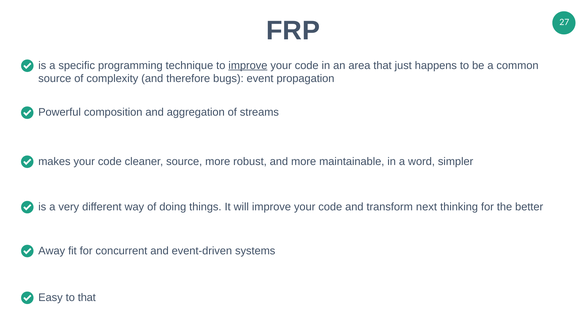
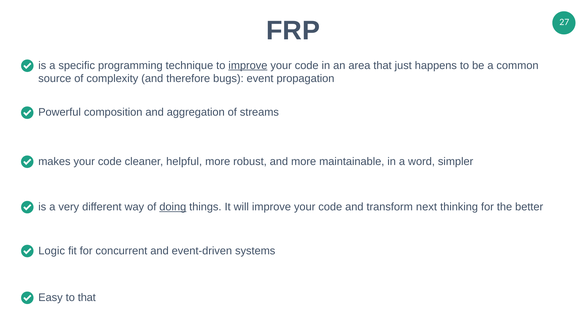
cleaner source: source -> helpful (184, 161)
doing underline: none -> present (173, 207)
Away: Away -> Logic (52, 251)
